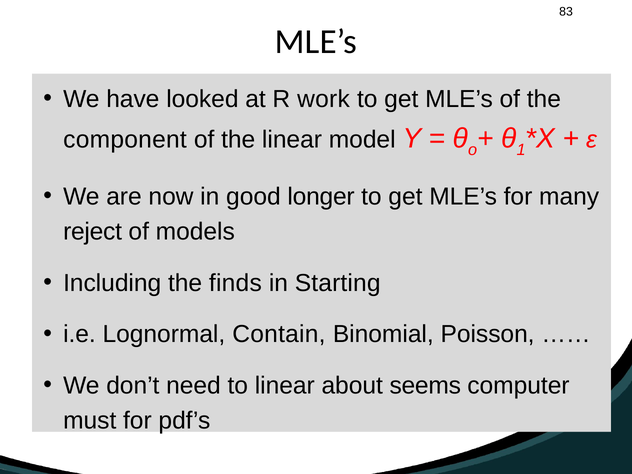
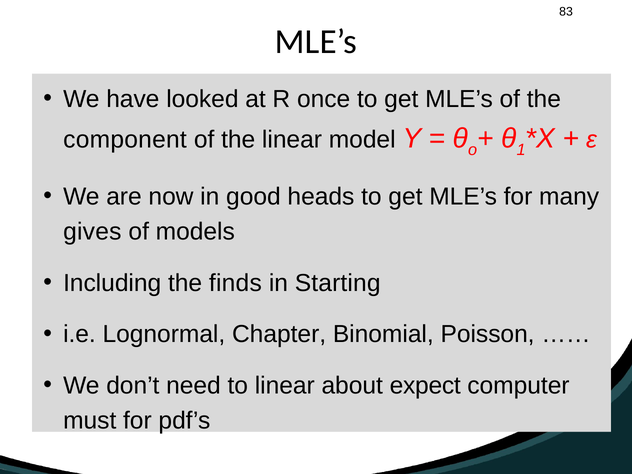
work: work -> once (324, 99)
longer: longer -> heads (321, 196)
reject: reject -> gives (92, 232)
Contain: Contain -> Chapter (279, 334)
seems: seems -> expect (425, 385)
